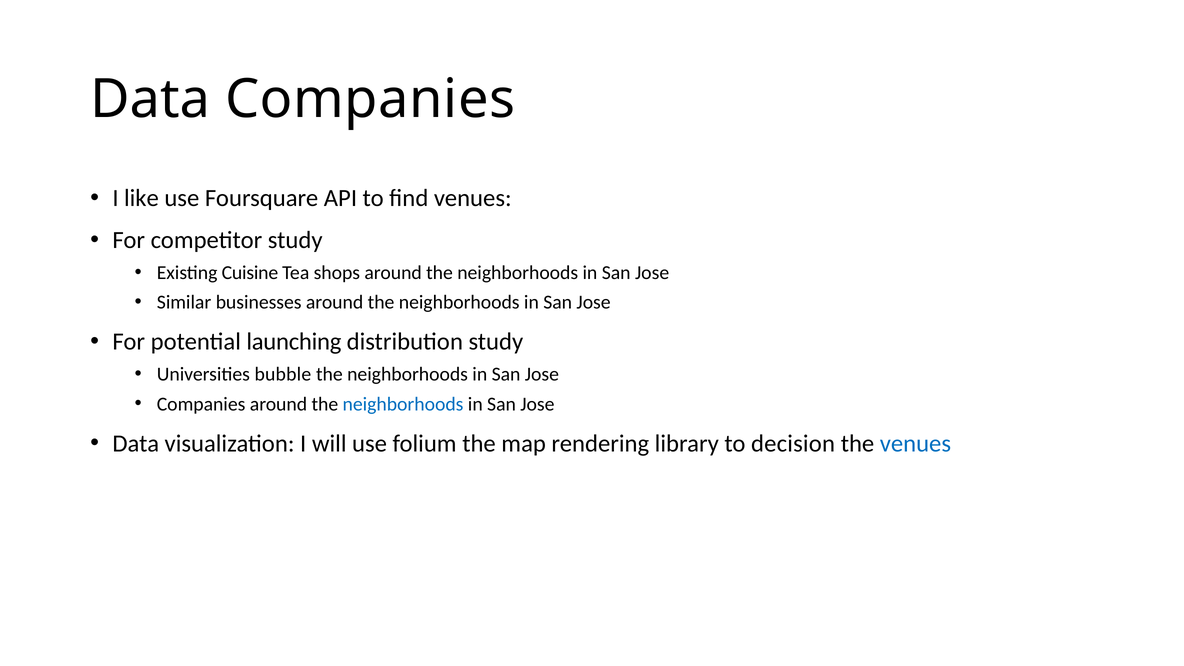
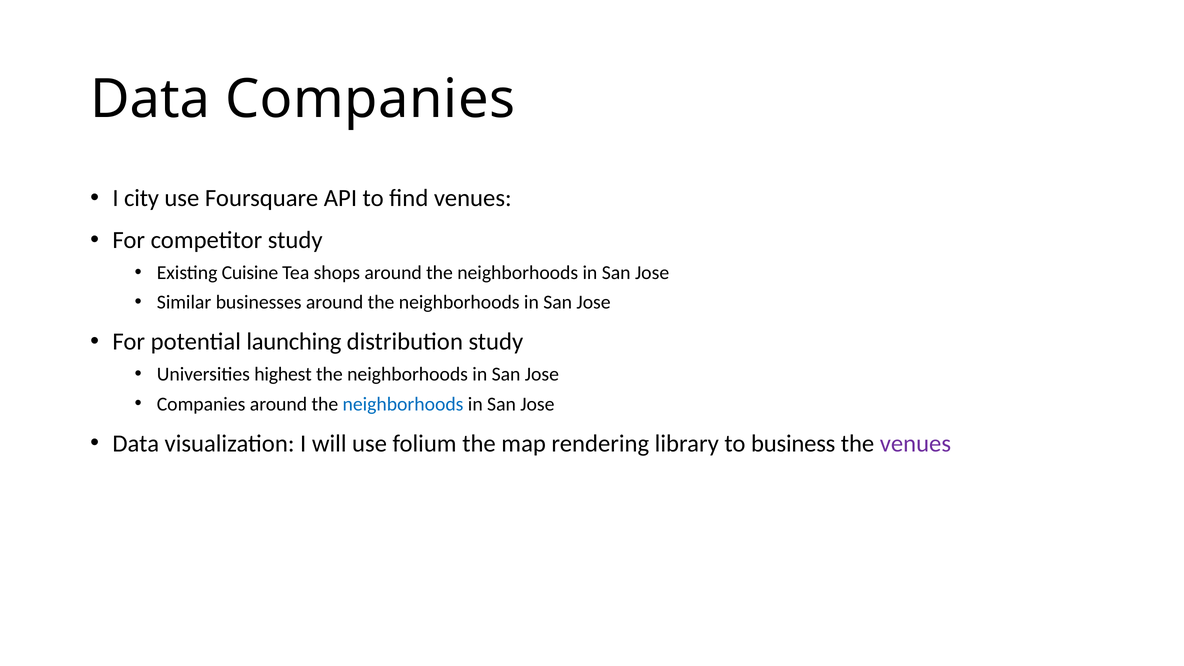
like: like -> city (142, 198)
bubble: bubble -> highest (283, 374)
decision: decision -> business (793, 443)
venues colour: blue -> purple (915, 443)
